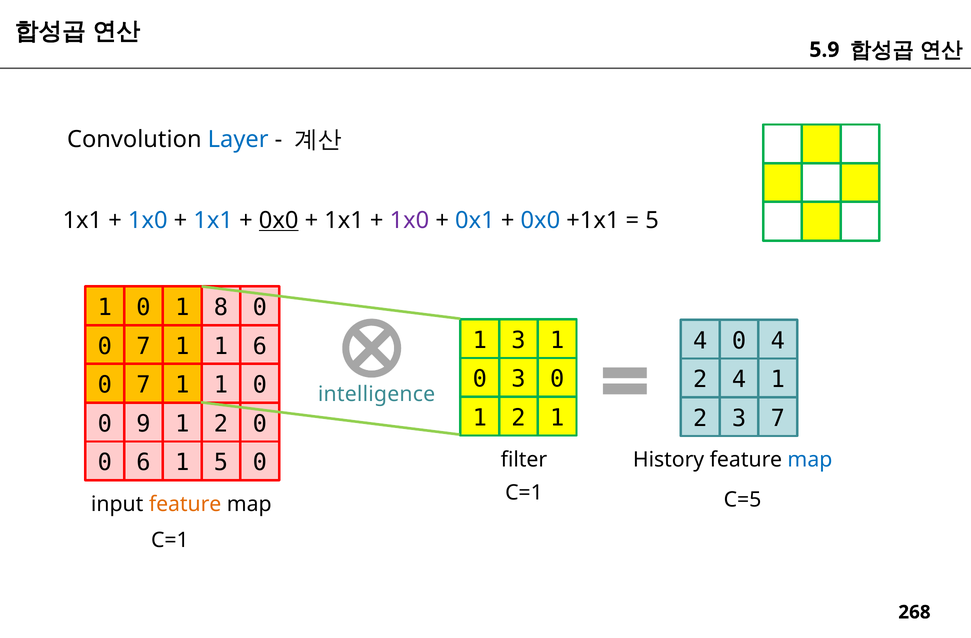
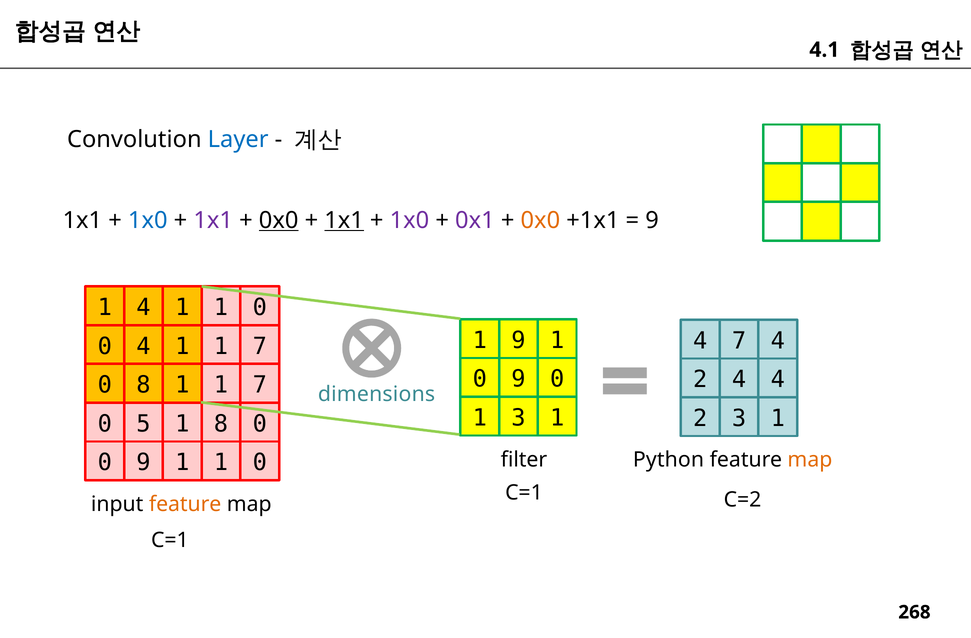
5.9: 5.9 -> 4.1 (824, 50)
1x1 colour: blue -> purple (213, 220)
1x1 underline: none -> present (344, 220)
0x1 colour: blue -> purple (475, 220)
0x0 colour: blue -> orange (540, 220)
5: 5 -> 9 (652, 220)
0: 0 -> 4 (143, 307)
8: 8 -> 1 (221, 307)
1 3: 3 -> 9 (518, 340)
4 0: 0 -> 7 (739, 341)
7: 7 -> 4 (143, 346)
6: 6 -> 7 (260, 346)
3: 3 -> 9 (518, 379)
4 1: 1 -> 4 (778, 379)
7: 7 -> 8 (143, 385)
0: 0 -> 7 (260, 385)
intelligence: intelligence -> dimensions (377, 394)
2: 2 -> 3 (518, 418)
2 3 7: 7 -> 1 (778, 418)
9: 9 -> 5 (143, 424)
2: 2 -> 8 (221, 424)
6: 6 -> 9 (143, 462)
5: 5 -> 1 (221, 462)
History: History -> Python (668, 460)
map colour: blue -> orange (810, 460)
C=5: C=5 -> C=2 (743, 500)
